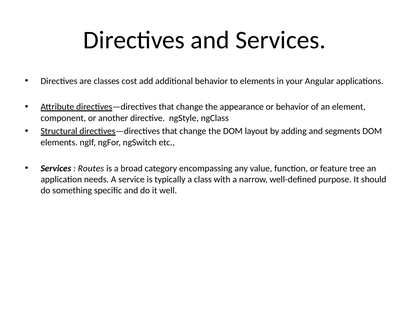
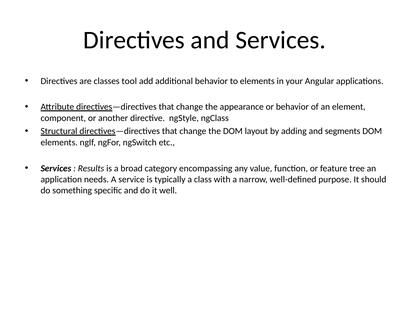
cost: cost -> tool (129, 81)
Routes: Routes -> Results (91, 169)
